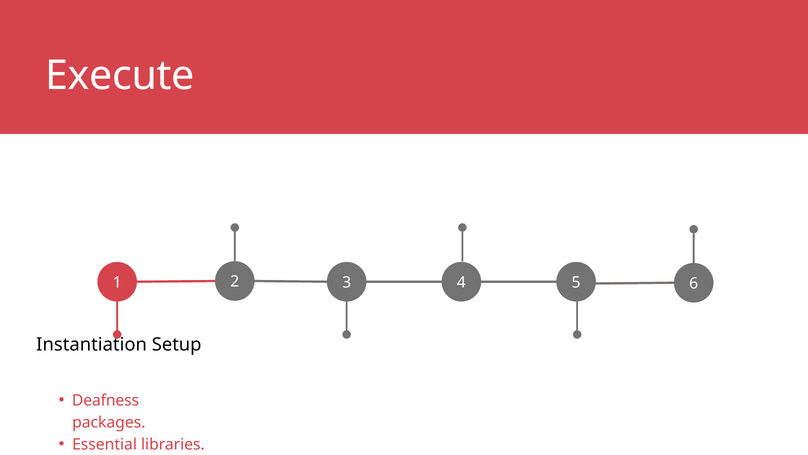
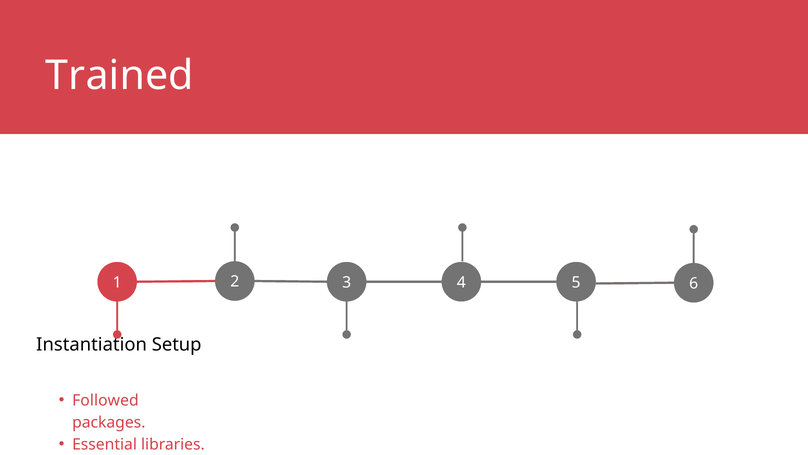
Execute: Execute -> Trained (120, 75)
Deafness: Deafness -> Followed (105, 400)
